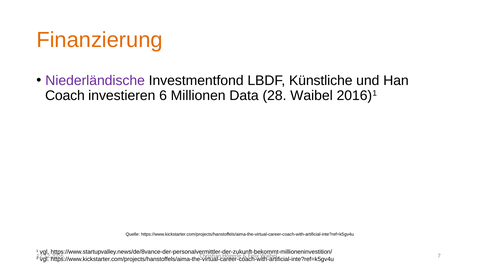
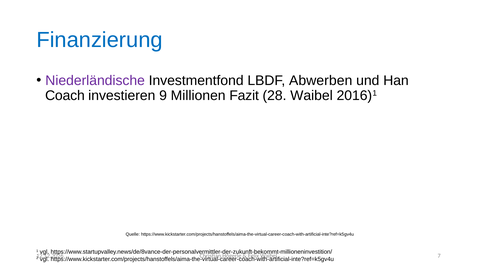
Finanzierung colour: orange -> blue (100, 40)
Künstliche: Künstliche -> Abwerben (321, 81)
6: 6 -> 9 (163, 96)
Data: Data -> Fazit (244, 96)
